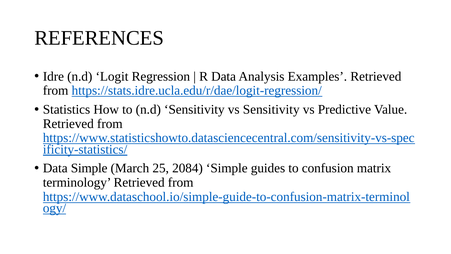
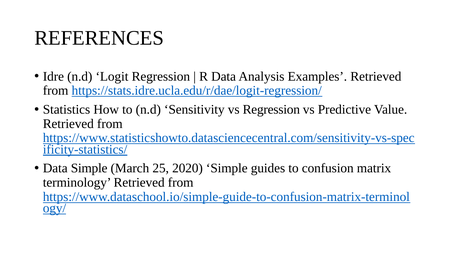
vs Sensitivity: Sensitivity -> Regression (271, 109)
2084: 2084 -> 2020 (188, 168)
